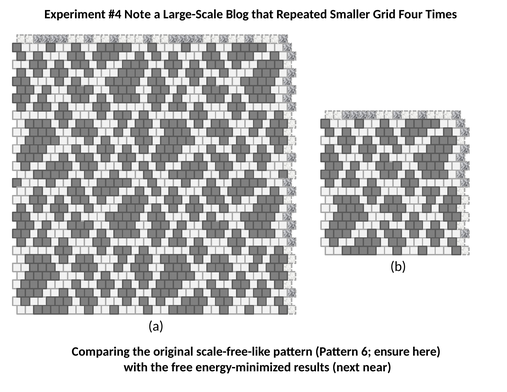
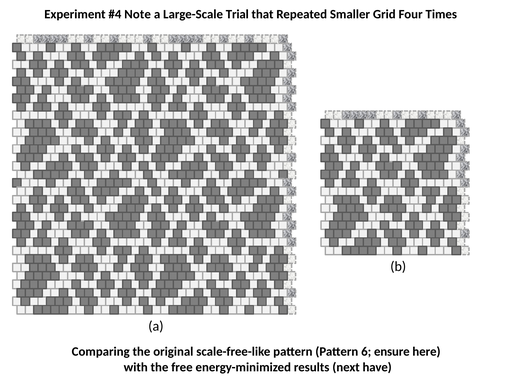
Blog: Blog -> Trial (237, 14)
near: near -> have (377, 367)
